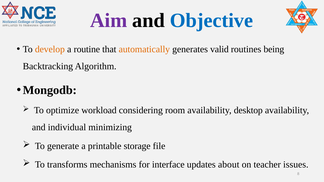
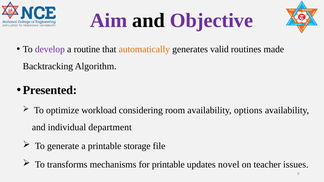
Objective colour: blue -> purple (211, 20)
develop colour: orange -> purple (50, 49)
being: being -> made (274, 49)
Mongodb: Mongodb -> Presented (50, 90)
desktop: desktop -> options (248, 110)
minimizing: minimizing -> department (110, 127)
for interface: interface -> printable (168, 165)
about: about -> novel (229, 165)
